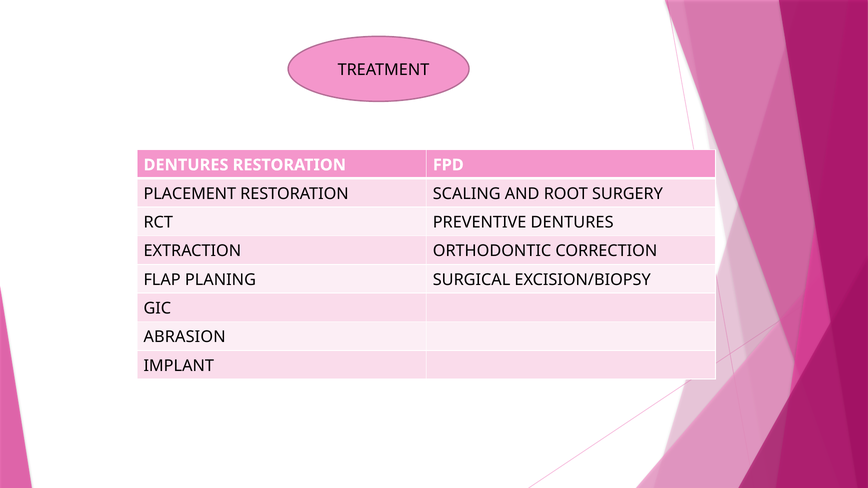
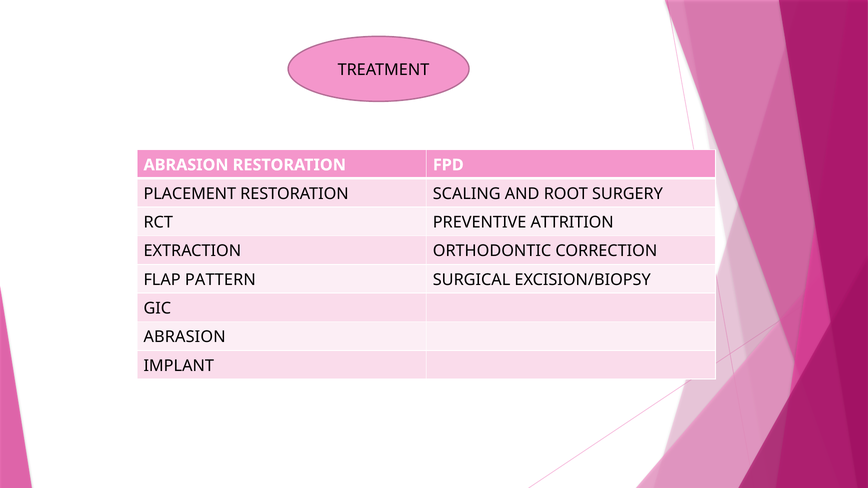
DENTURES: DENTURES -> ABRASION (186, 165)
PREVENTIVE DENTURES: DENTURES -> ATTRITION (572, 222)
PLANING: PLANING -> PATTERN (220, 280)
